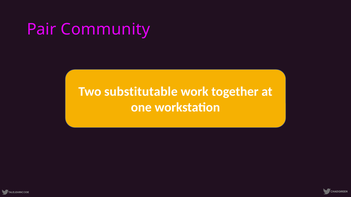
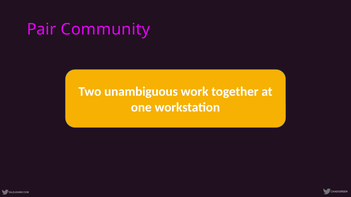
substitutable: substitutable -> unambiguous (141, 92)
